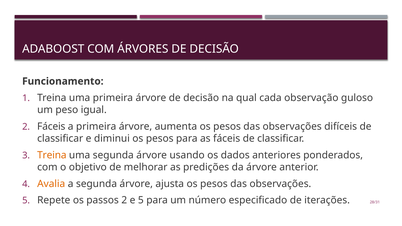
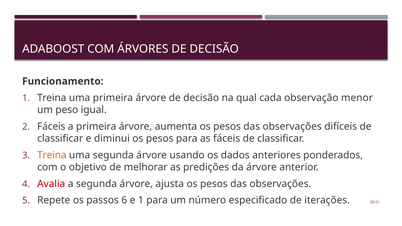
guloso: guloso -> menor (357, 98)
Avalia colour: orange -> red (51, 184)
passos 2: 2 -> 6 (124, 200)
e 5: 5 -> 1 (141, 200)
